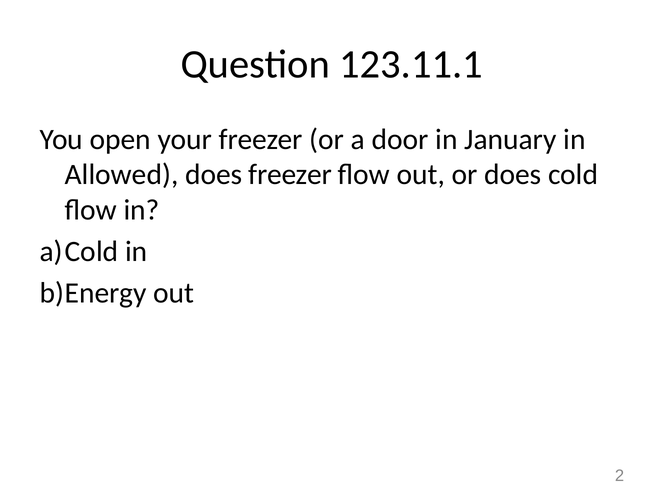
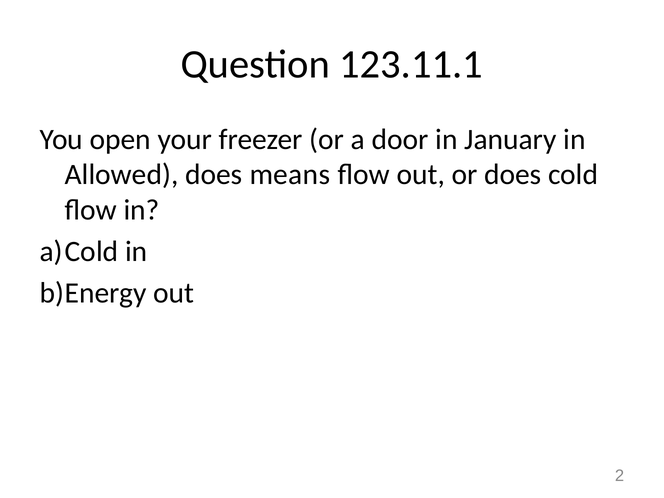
does freezer: freezer -> means (290, 175)
